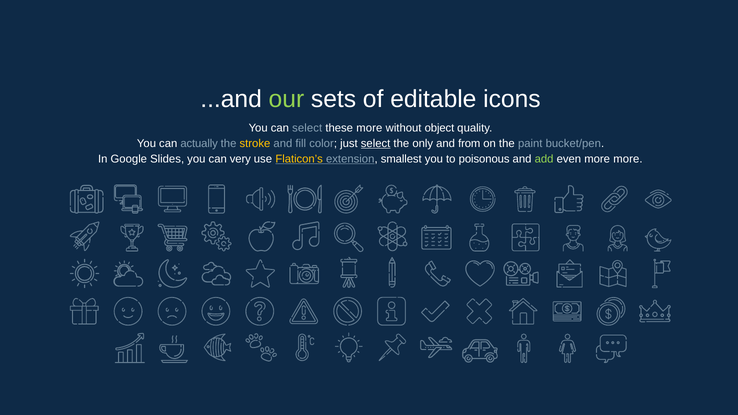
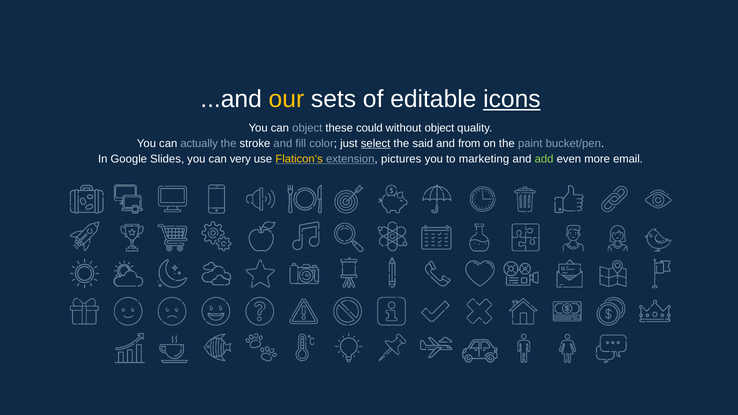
our colour: light green -> yellow (286, 99)
icons underline: none -> present (512, 99)
can select: select -> object (307, 128)
these more: more -> could (369, 128)
stroke colour: yellow -> white (255, 143)
only: only -> said (423, 143)
smallest: smallest -> pictures (401, 159)
poisonous: poisonous -> marketing (484, 159)
more more: more -> email (628, 159)
